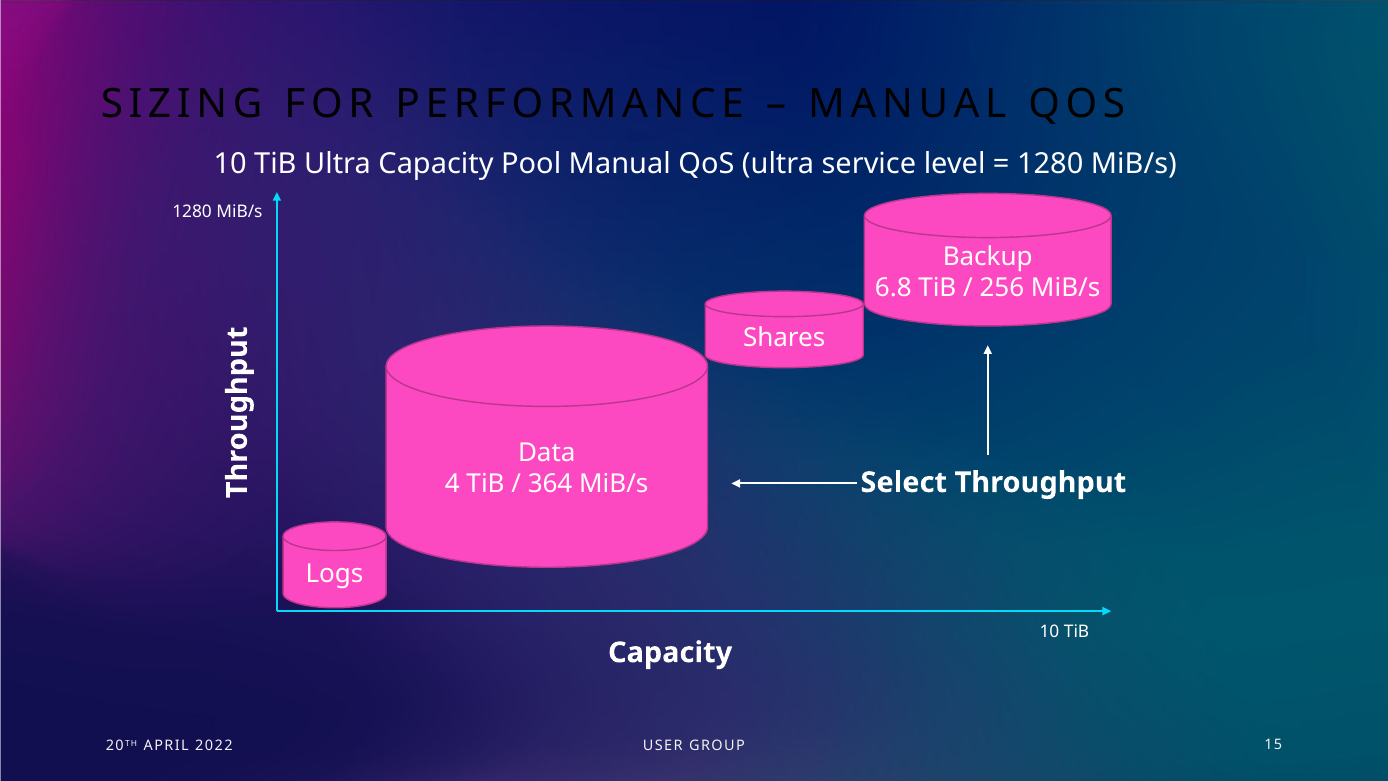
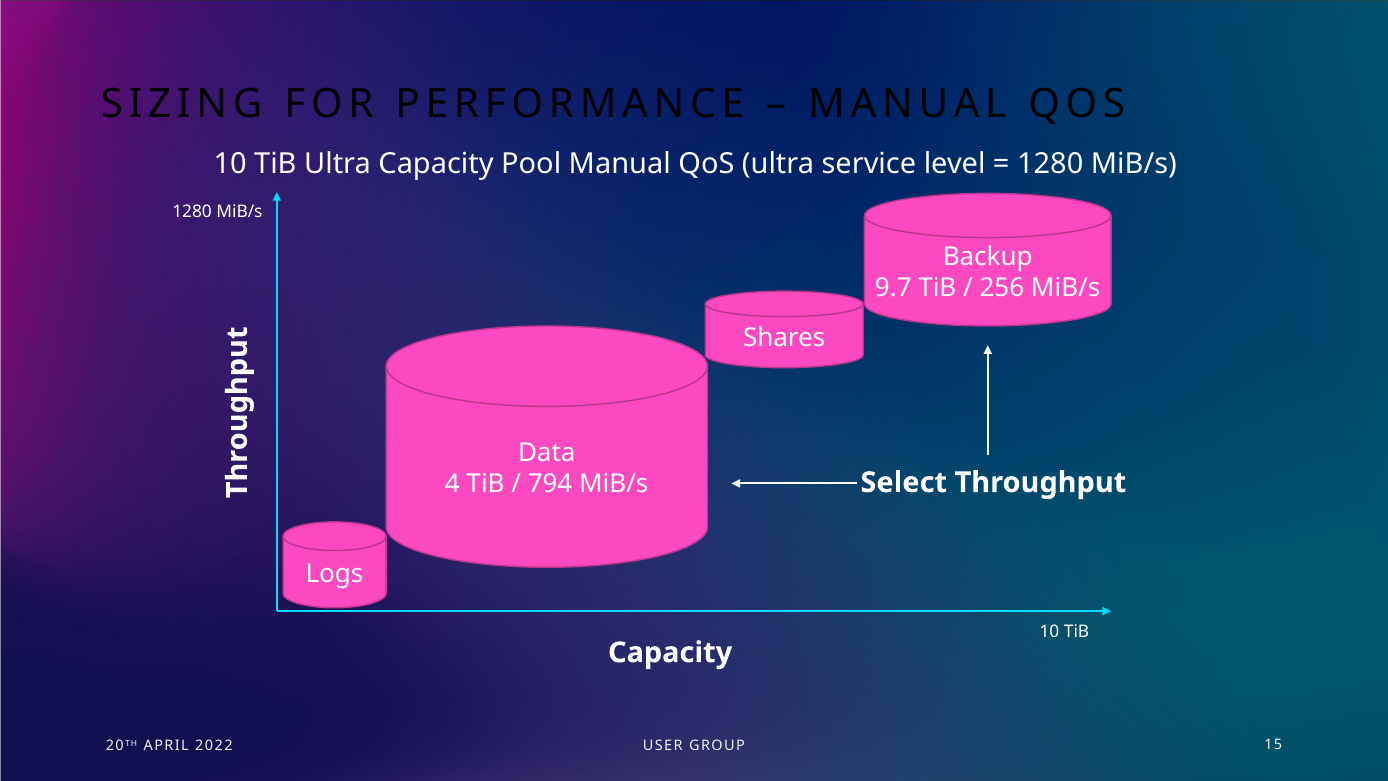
6.8: 6.8 -> 9.7 (893, 288)
364: 364 -> 794 (550, 484)
